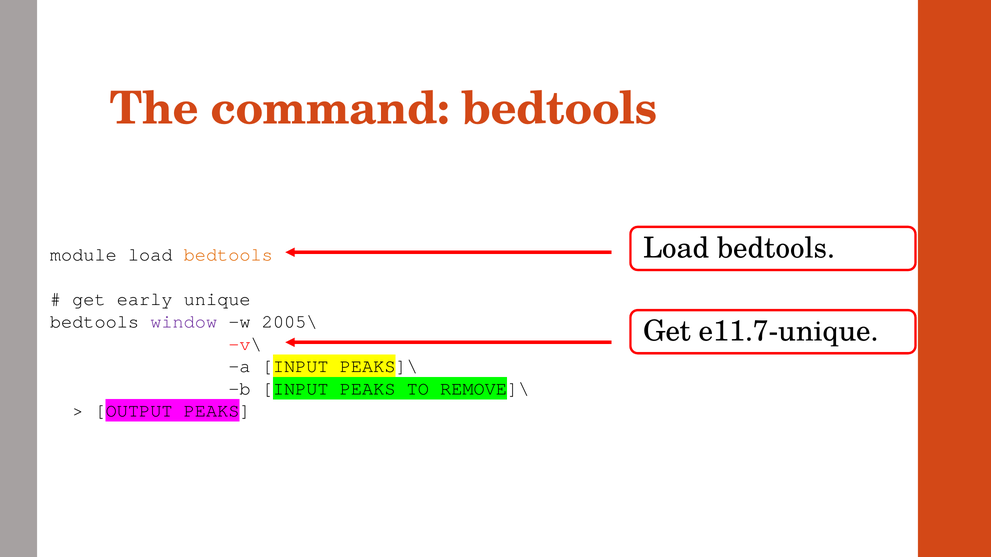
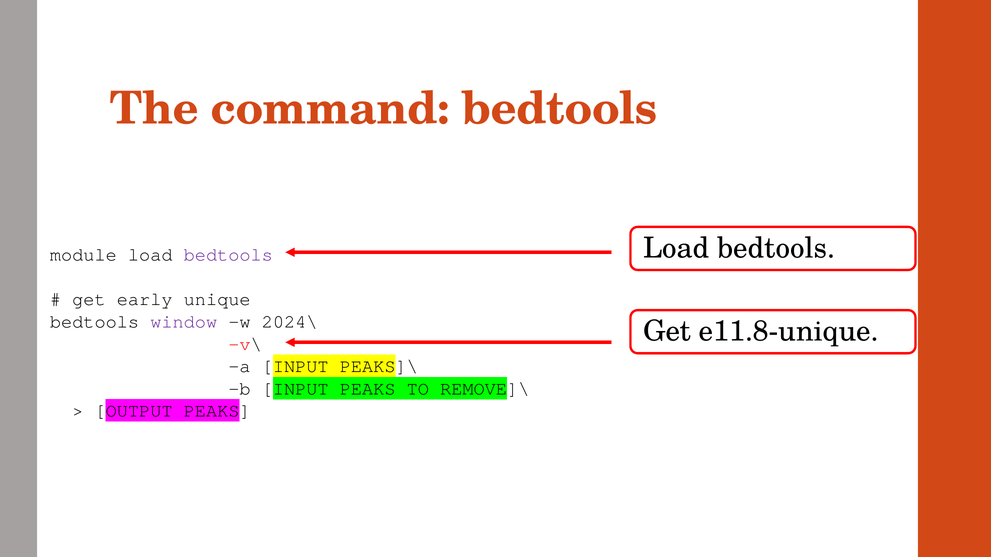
bedtools colour: orange -> purple (228, 255)
2005\: 2005\ -> 2024\ (290, 322)
e11.7-unique: e11.7-unique -> e11.8-unique (789, 332)
